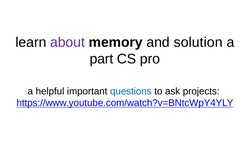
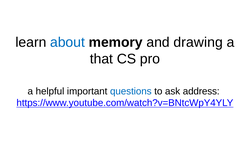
about colour: purple -> blue (68, 42)
solution: solution -> drawing (198, 42)
part: part -> that (101, 59)
projects: projects -> address (201, 91)
